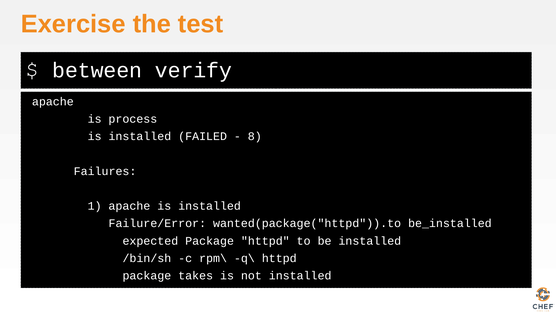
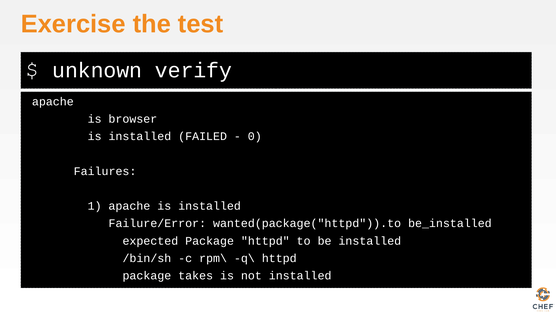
between: between -> unknown (97, 70)
process: process -> browser (133, 119)
8: 8 -> 0 (255, 136)
